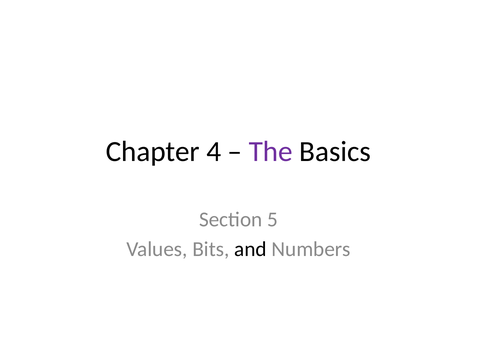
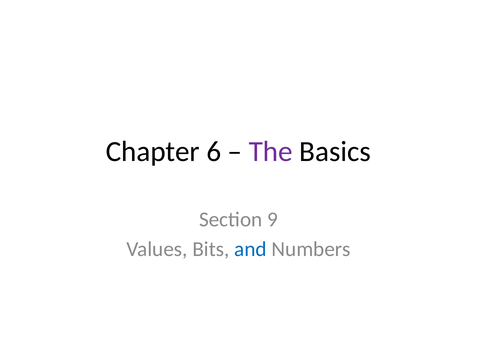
4: 4 -> 6 (214, 152)
5: 5 -> 9 (273, 219)
and colour: black -> blue (250, 249)
